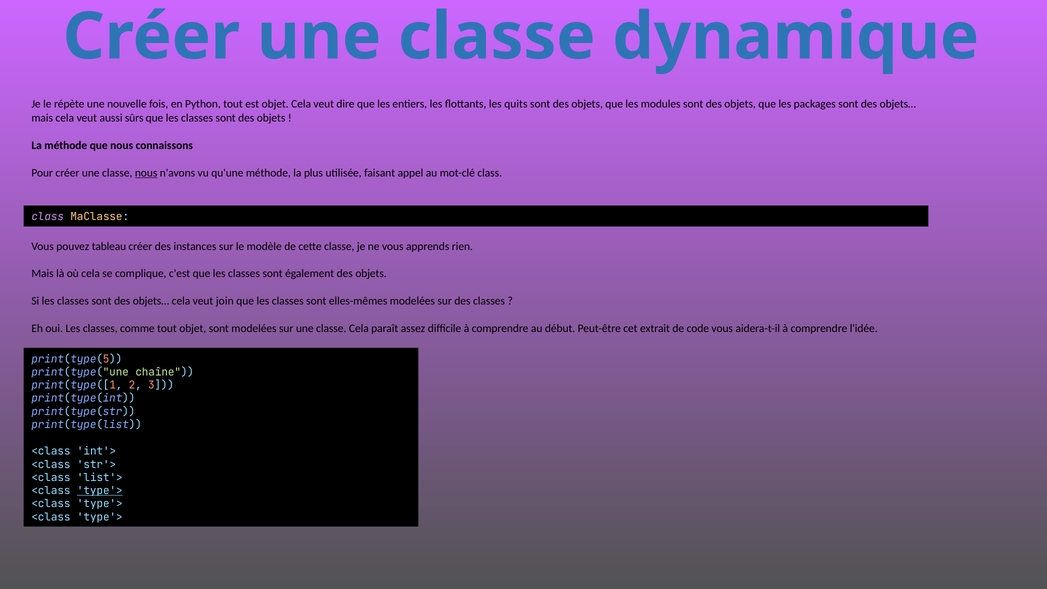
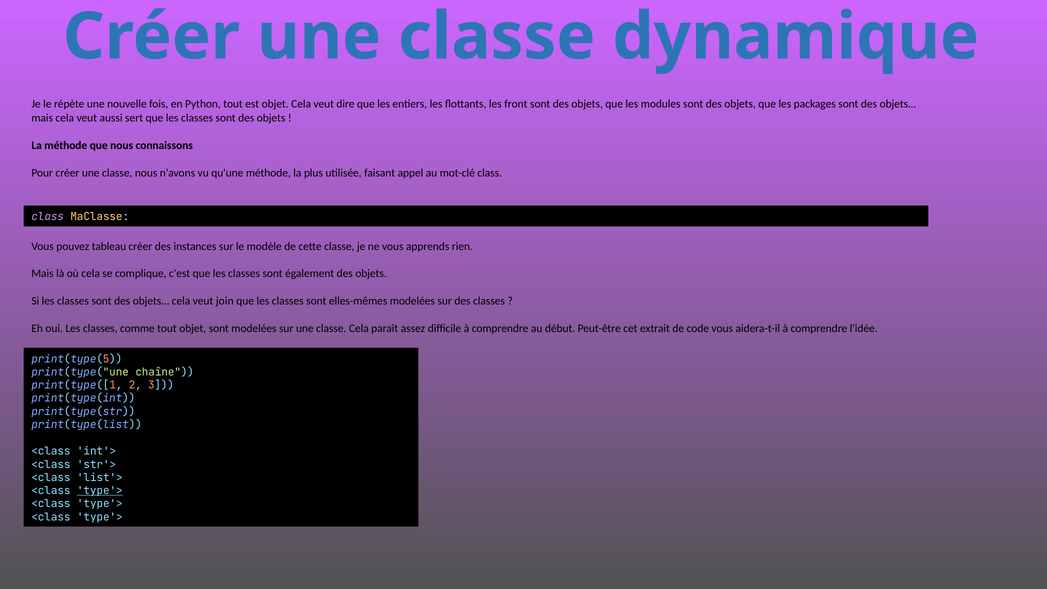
quits: quits -> front (516, 104)
sûrs: sûrs -> sert (134, 118)
nous underline: present -> none (146, 173)
